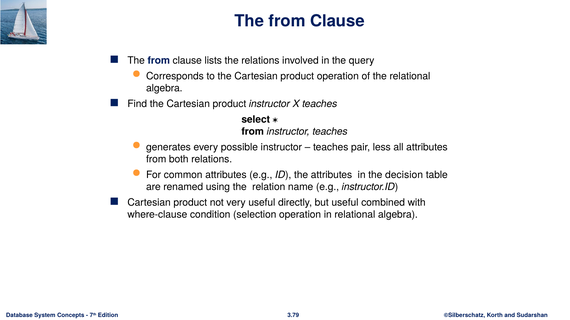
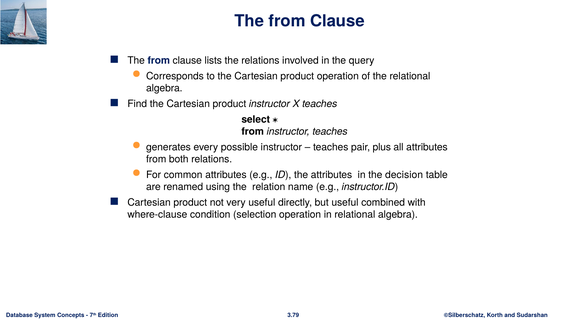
less: less -> plus (382, 147)
